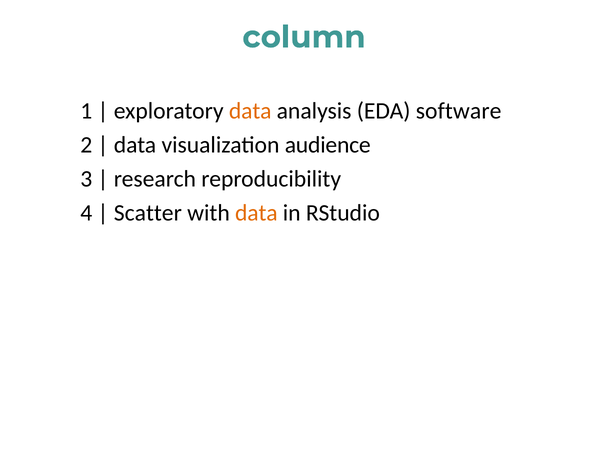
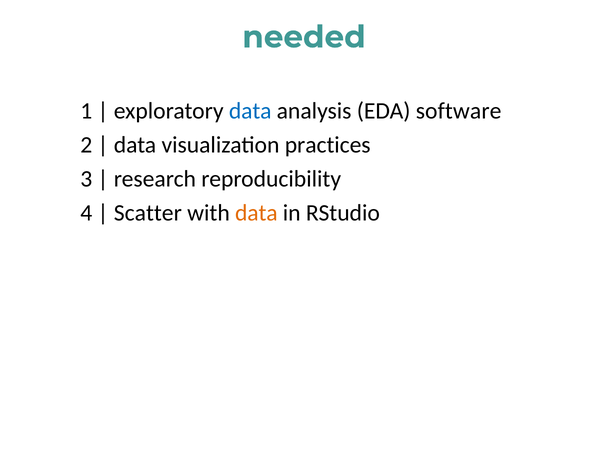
column: column -> needed (304, 37)
data colour: orange -> blue (250, 111)
audience: audience -> practices (328, 145)
